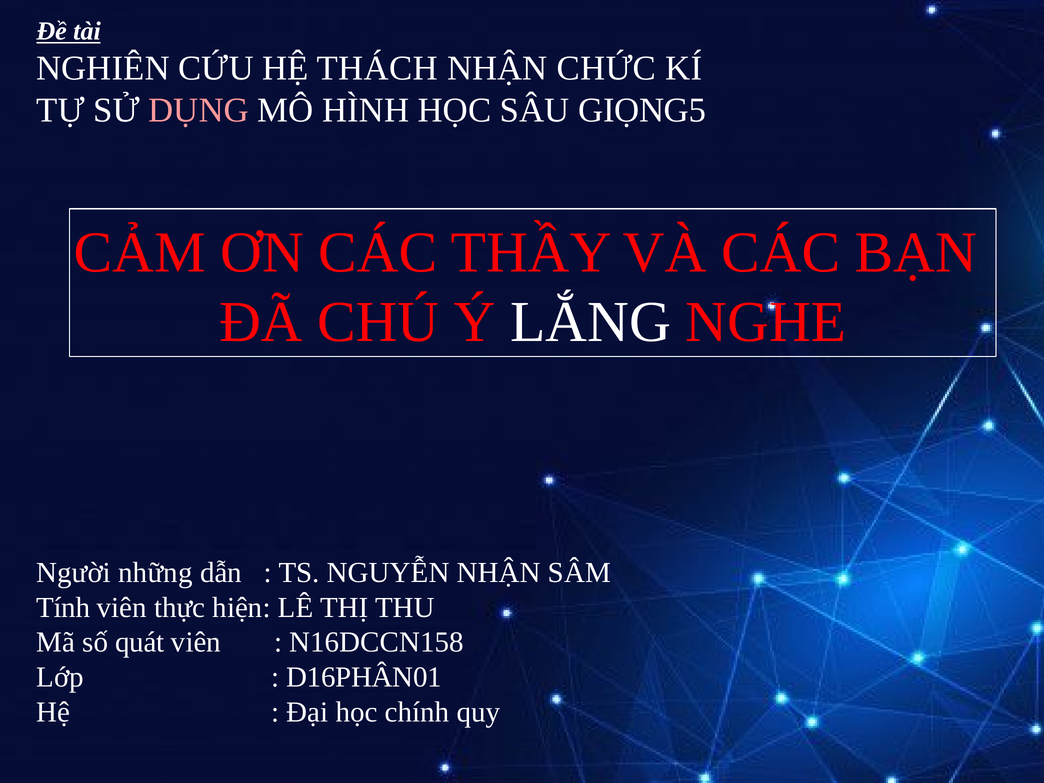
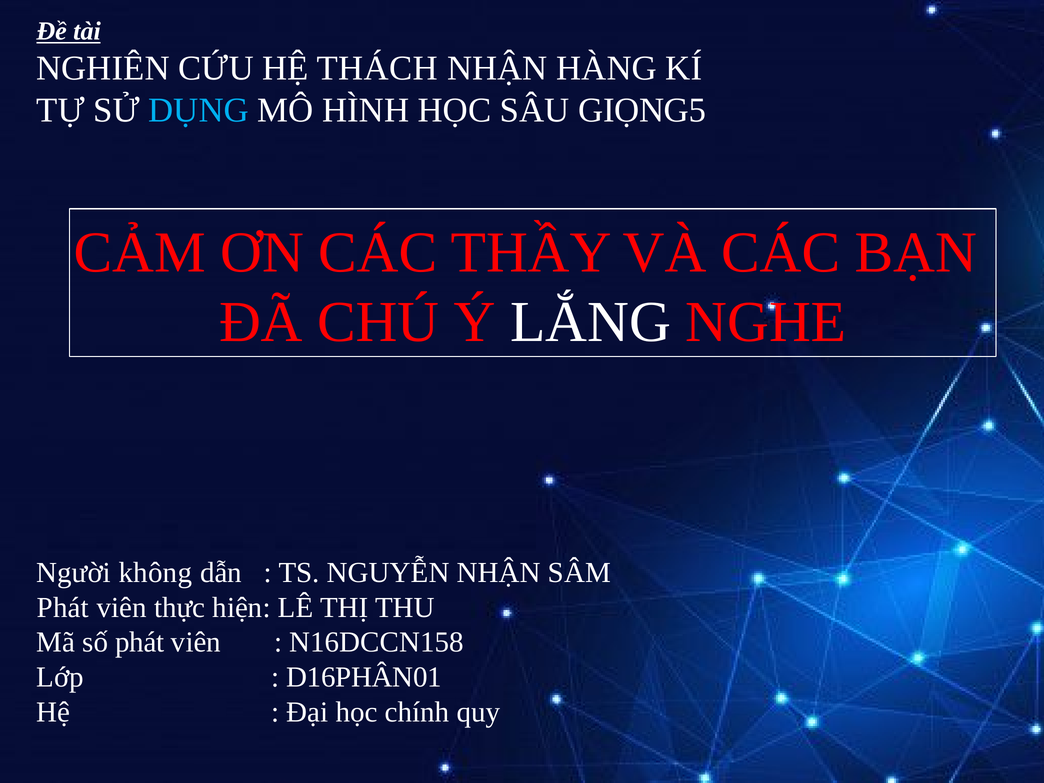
CHỨC: CHỨC -> HÀNG (607, 68)
DỤNG colour: pink -> light blue (199, 110)
những: những -> không (155, 573)
Tính: Tính -> Phát (63, 607)
số quát: quát -> phát (140, 642)
